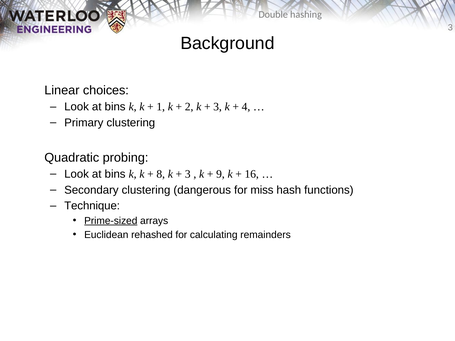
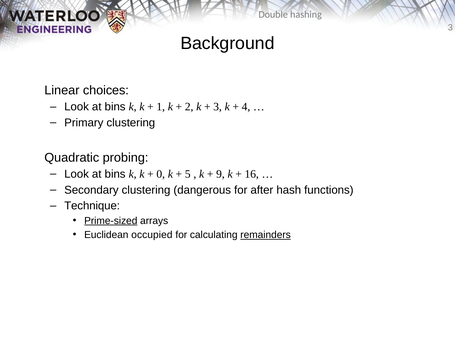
8: 8 -> 0 (161, 174)
3: 3 -> 5 (188, 174)
miss: miss -> after (262, 190)
rehashed: rehashed -> occupied (152, 235)
remainders underline: none -> present (266, 235)
